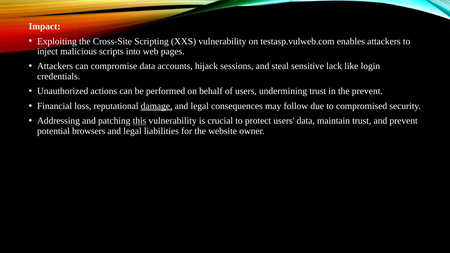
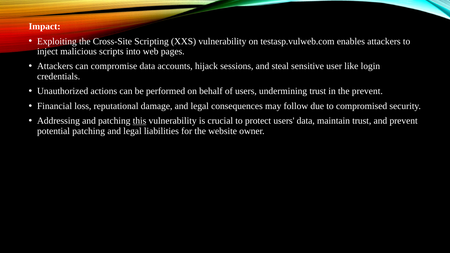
lack: lack -> user (334, 66)
damage underline: present -> none (157, 106)
potential browsers: browsers -> patching (89, 131)
